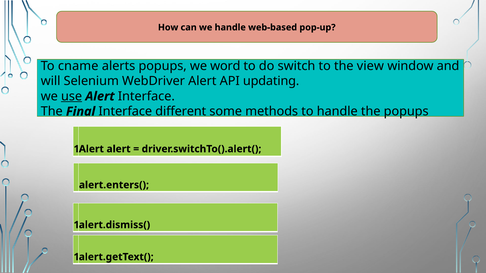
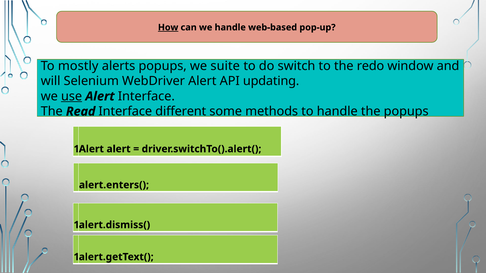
How underline: none -> present (168, 27)
cname: cname -> mostly (78, 66)
word: word -> suite (225, 66)
view: view -> redo (371, 66)
Final: Final -> Read (81, 112)
